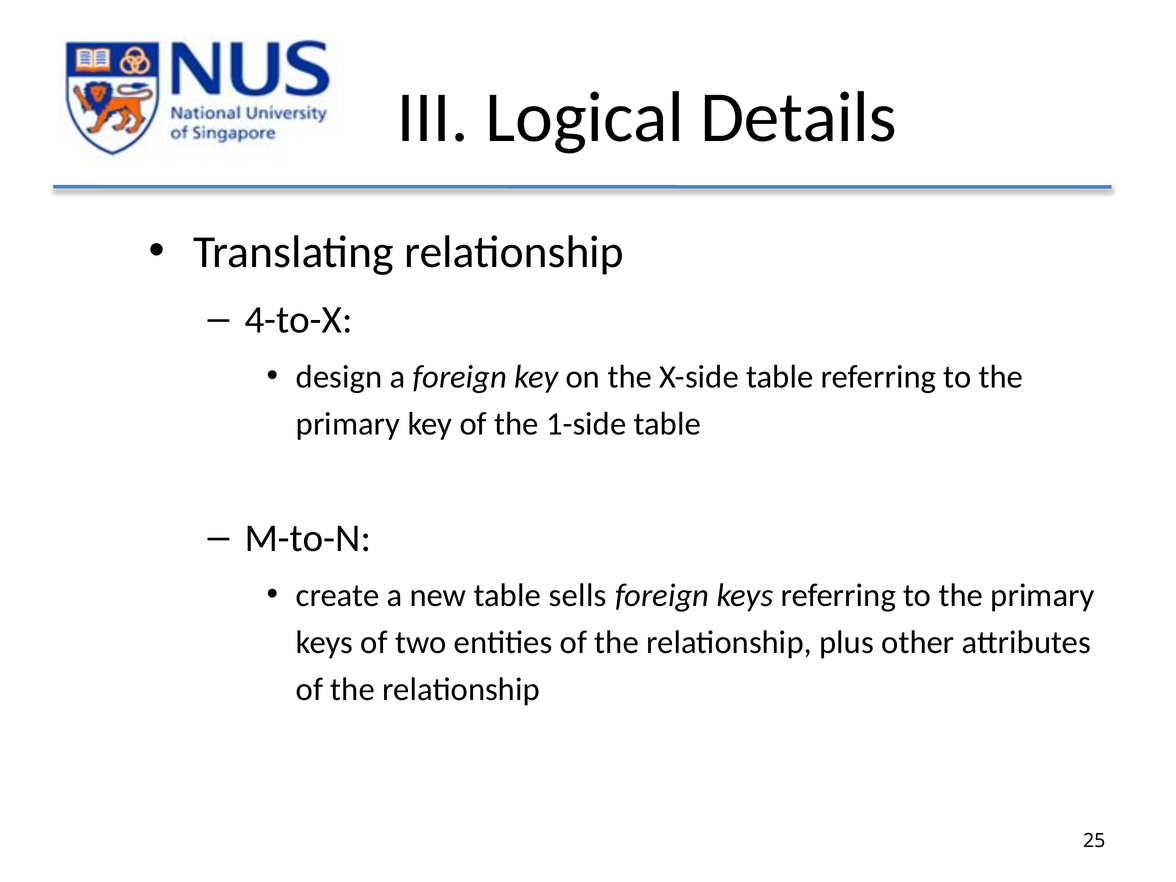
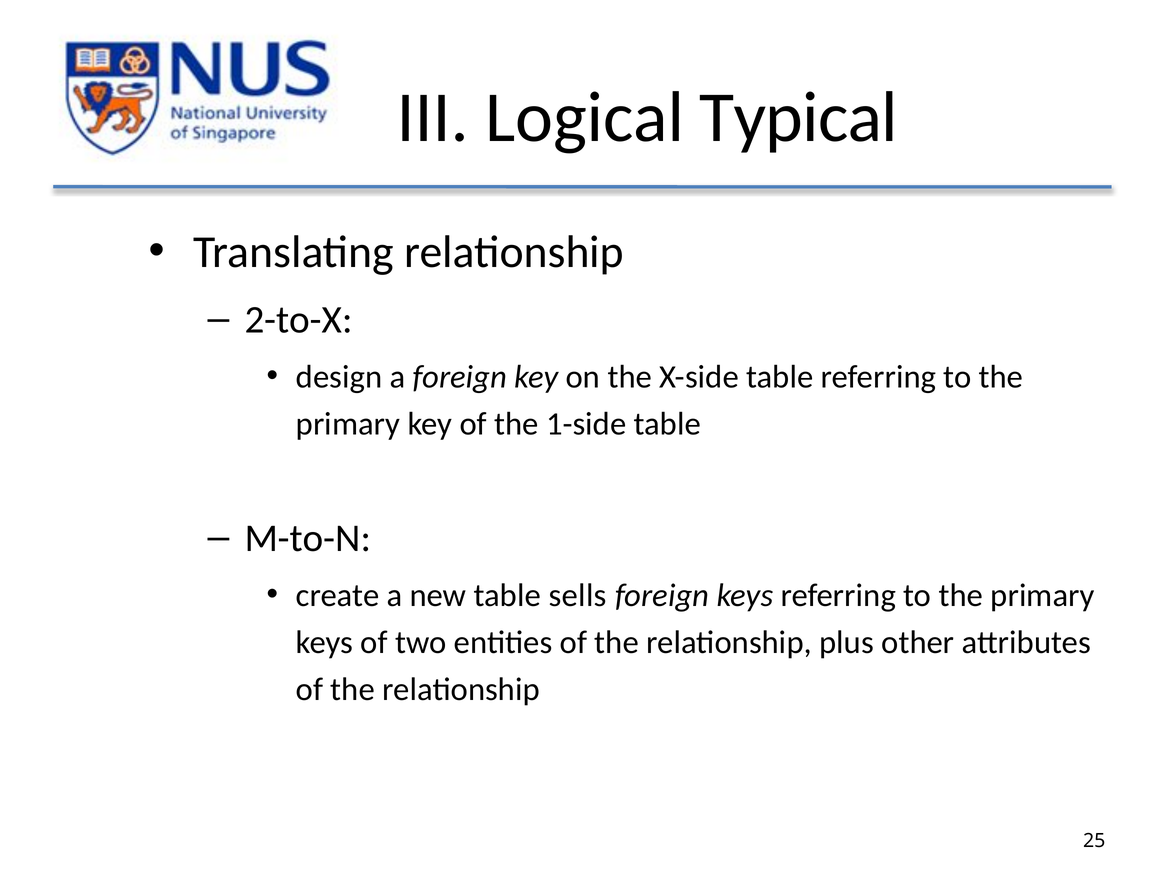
Details: Details -> Typical (799, 118)
4-to-X: 4-to-X -> 2-to-X (299, 320)
